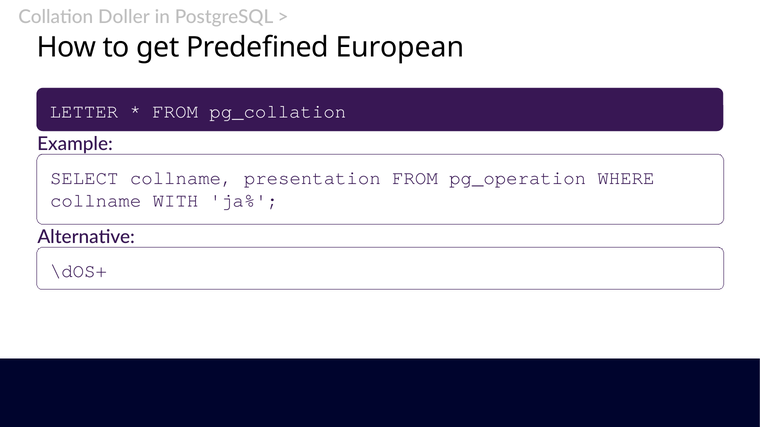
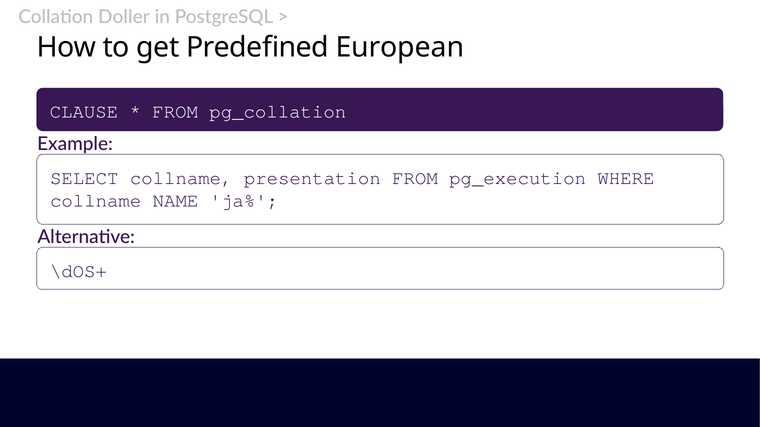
LETTER: LETTER -> CLAUSE (84, 112)
pg_operation: pg_operation -> pg_execution (518, 178)
WITH: WITH -> NAME (176, 201)
